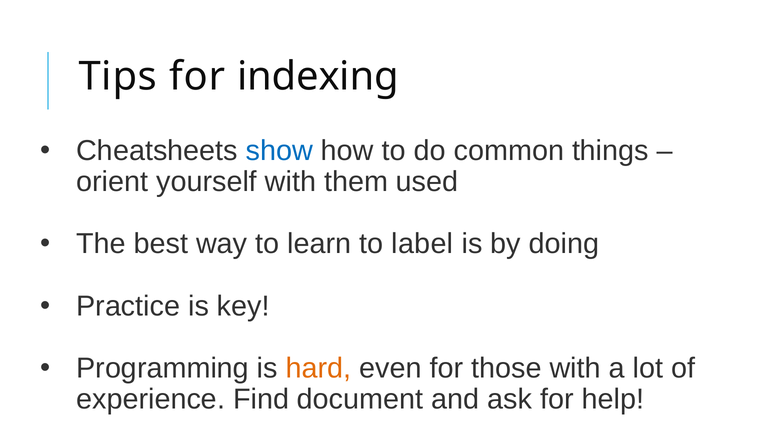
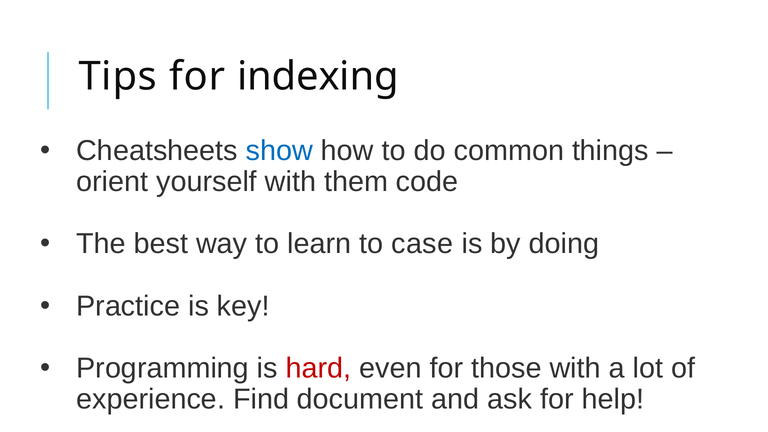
used: used -> code (427, 182)
label: label -> case (422, 244)
hard colour: orange -> red (318, 368)
